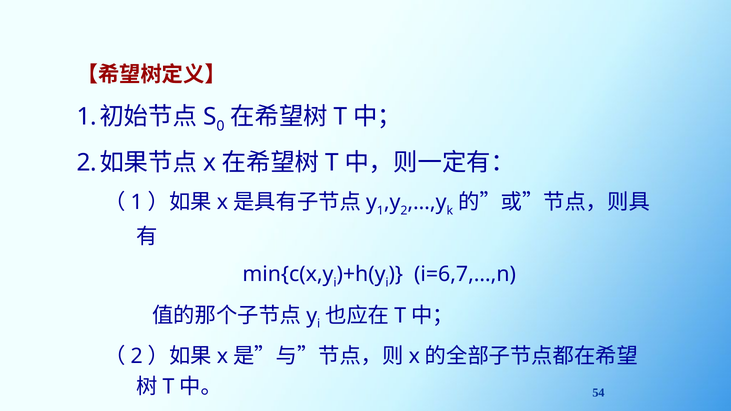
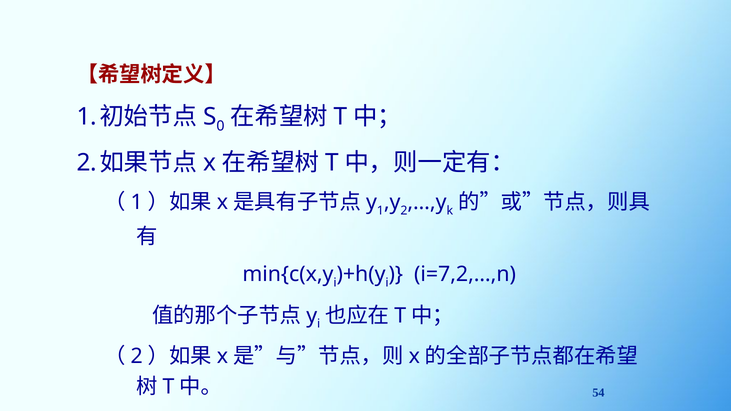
i=6,7,…,n: i=6,7,…,n -> i=7,2,…,n (465, 274)
